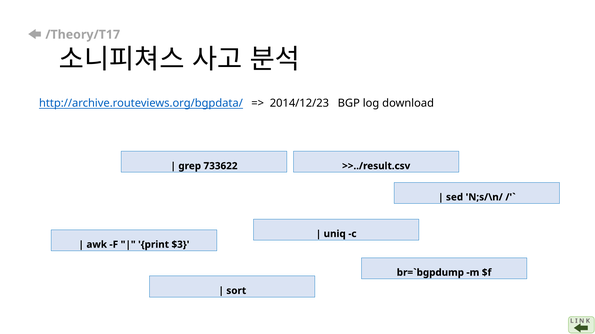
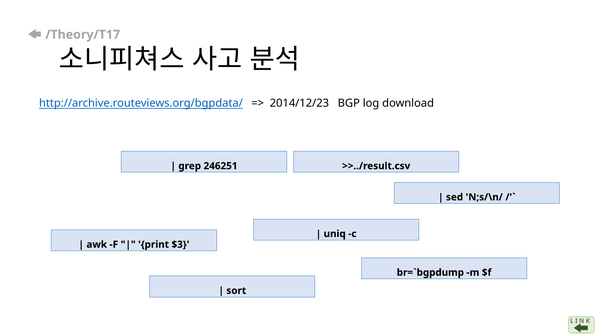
733622: 733622 -> 246251 (221, 166)
